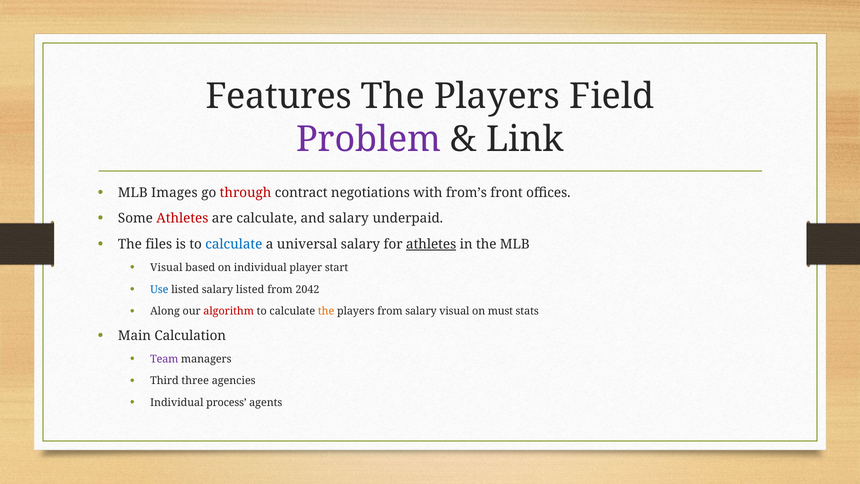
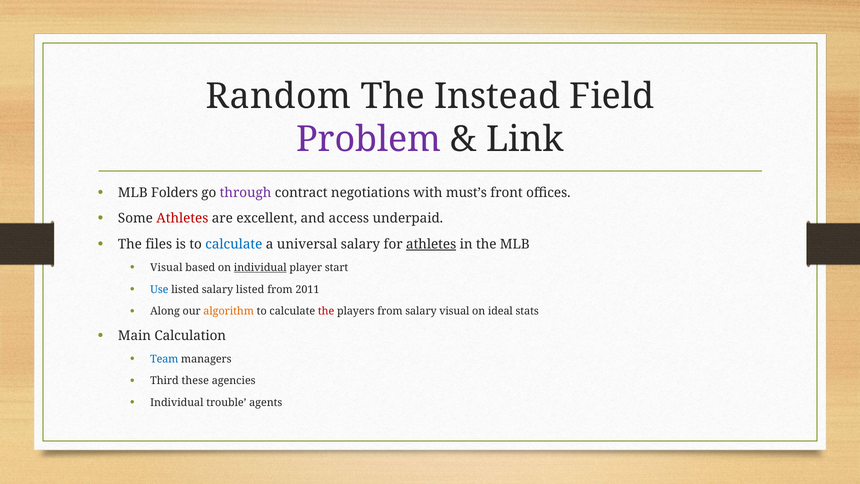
Features: Features -> Random (278, 96)
Players: Players -> Instead (497, 96)
Images: Images -> Folders (175, 193)
through colour: red -> purple (246, 193)
from’s: from’s -> must’s (466, 193)
are calculate: calculate -> excellent (267, 218)
and salary: salary -> access (349, 218)
individual underline: none -> present (260, 267)
2042: 2042 -> 2011 (307, 289)
algorithm colour: red -> orange (229, 311)
the colour: orange -> red (326, 311)
must: must -> ideal (500, 311)
Team colour: purple -> blue (164, 359)
three: three -> these (195, 381)
process: process -> trouble (226, 403)
